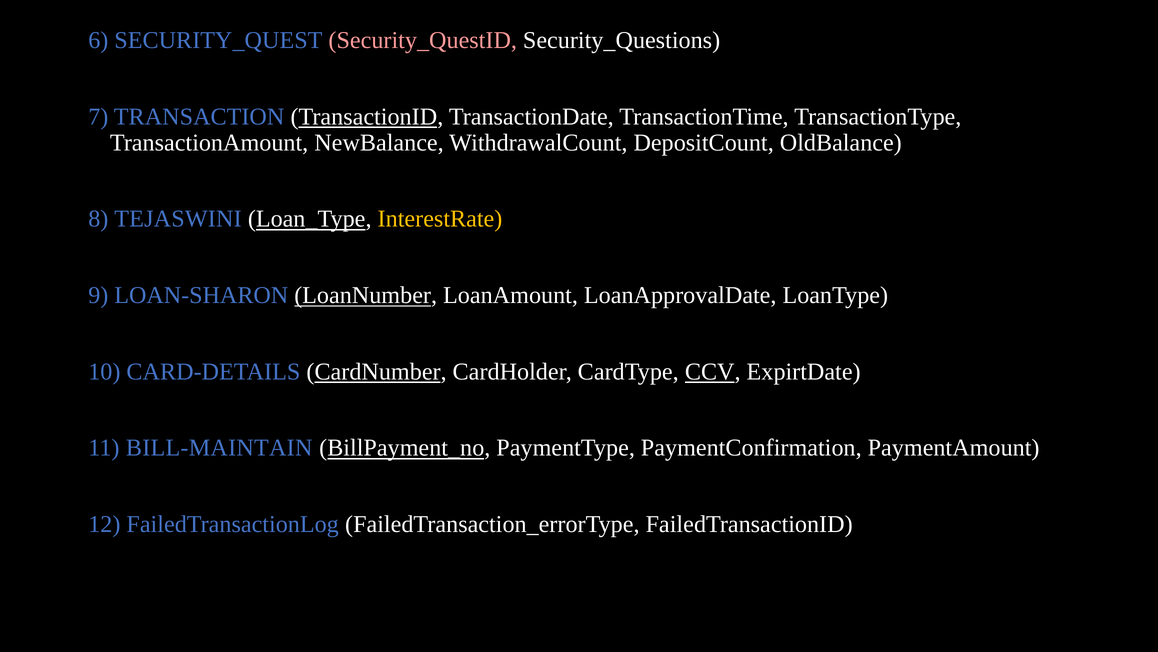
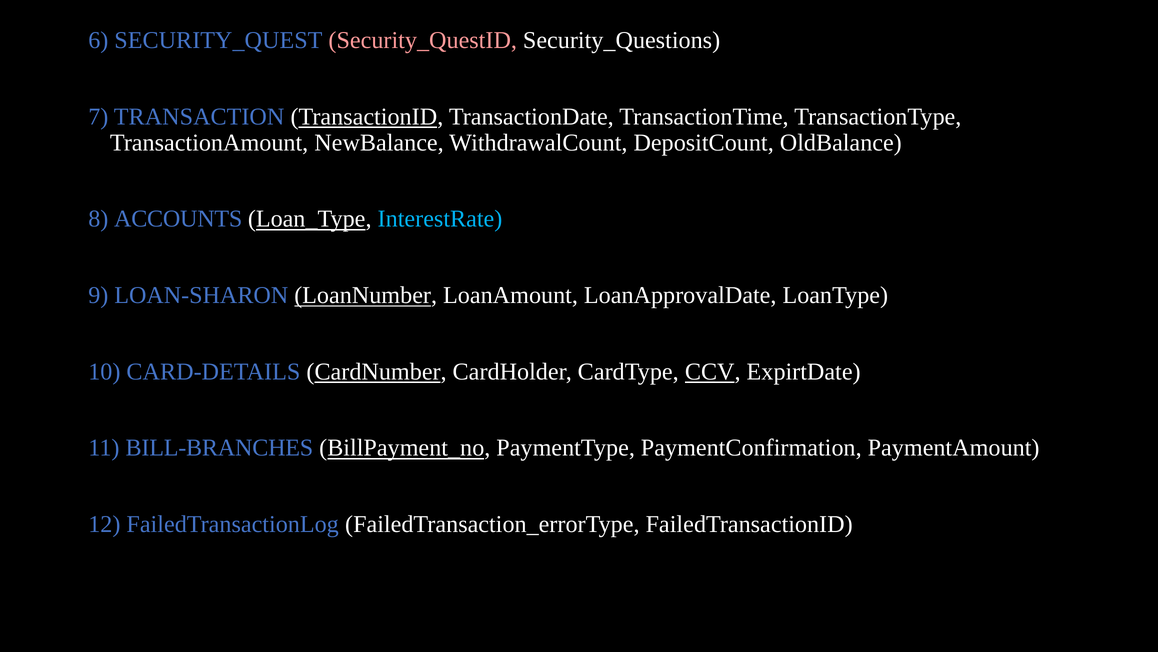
TEJASWINI: TEJASWINI -> ACCOUNTS (178, 219)
InterestRate colour: yellow -> light blue (440, 219)
BILL-MAINTAIN: BILL-MAINTAIN -> BILL-BRANCHES (219, 448)
